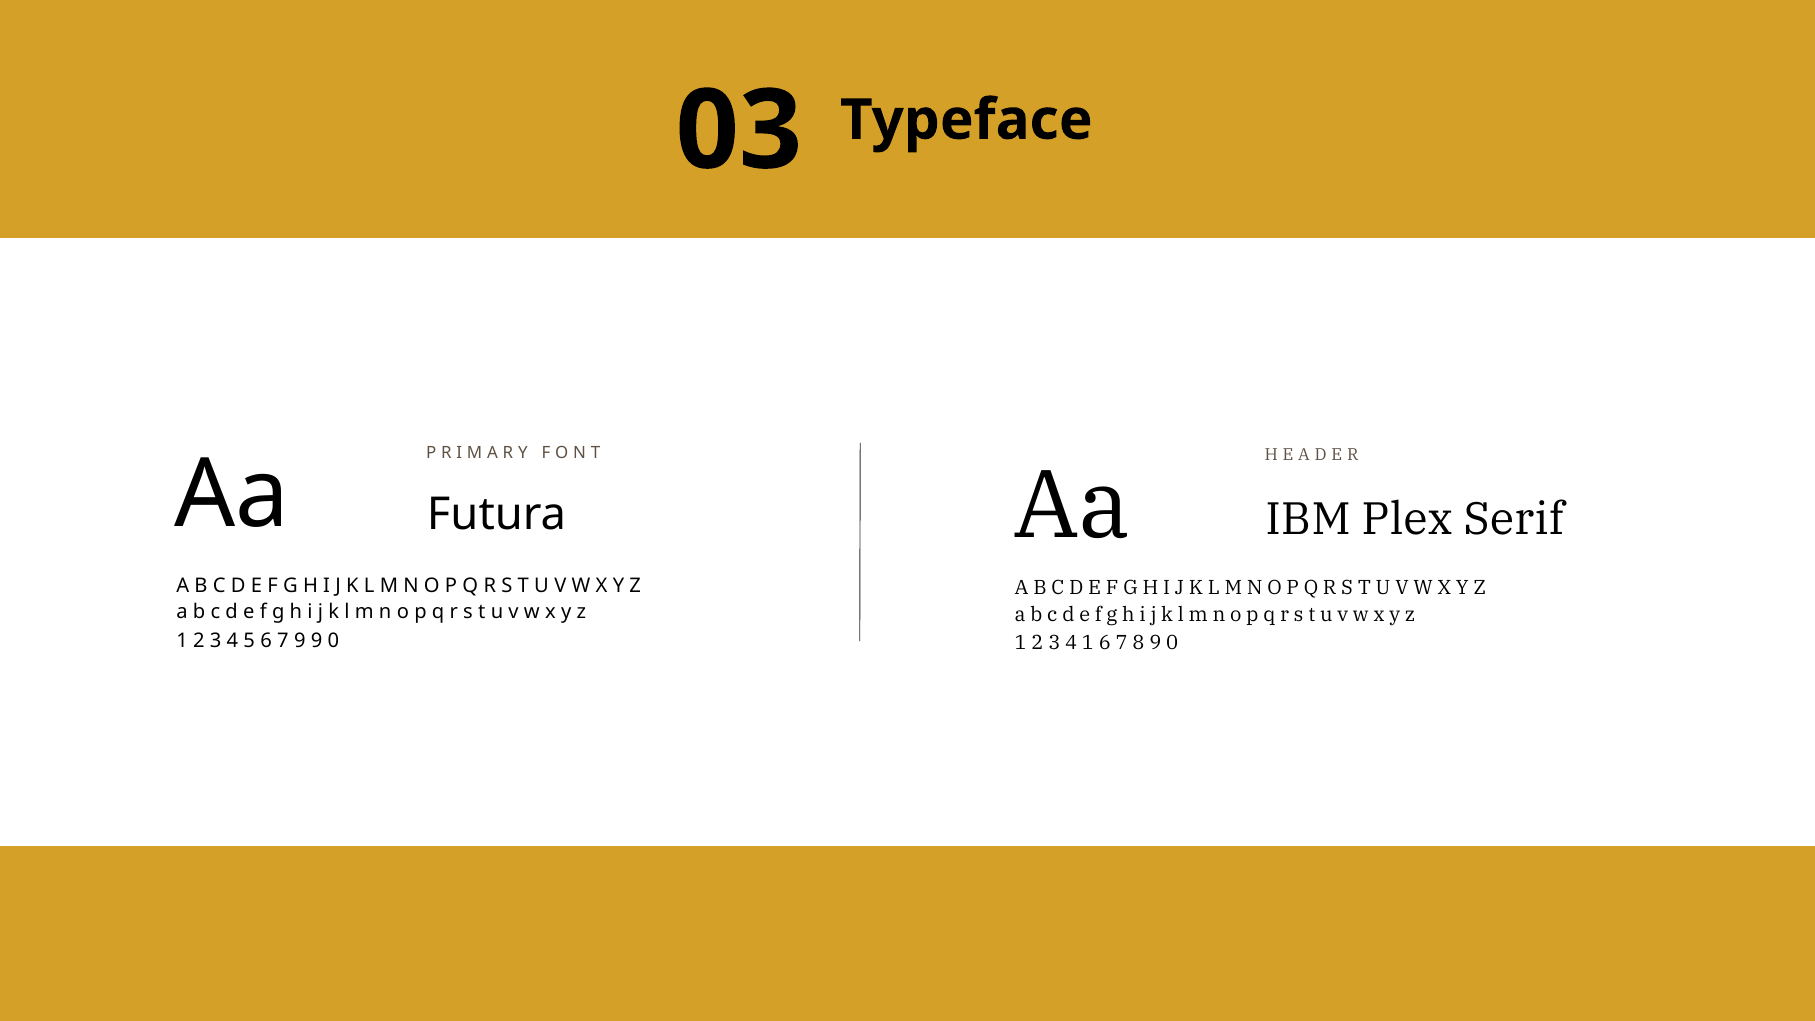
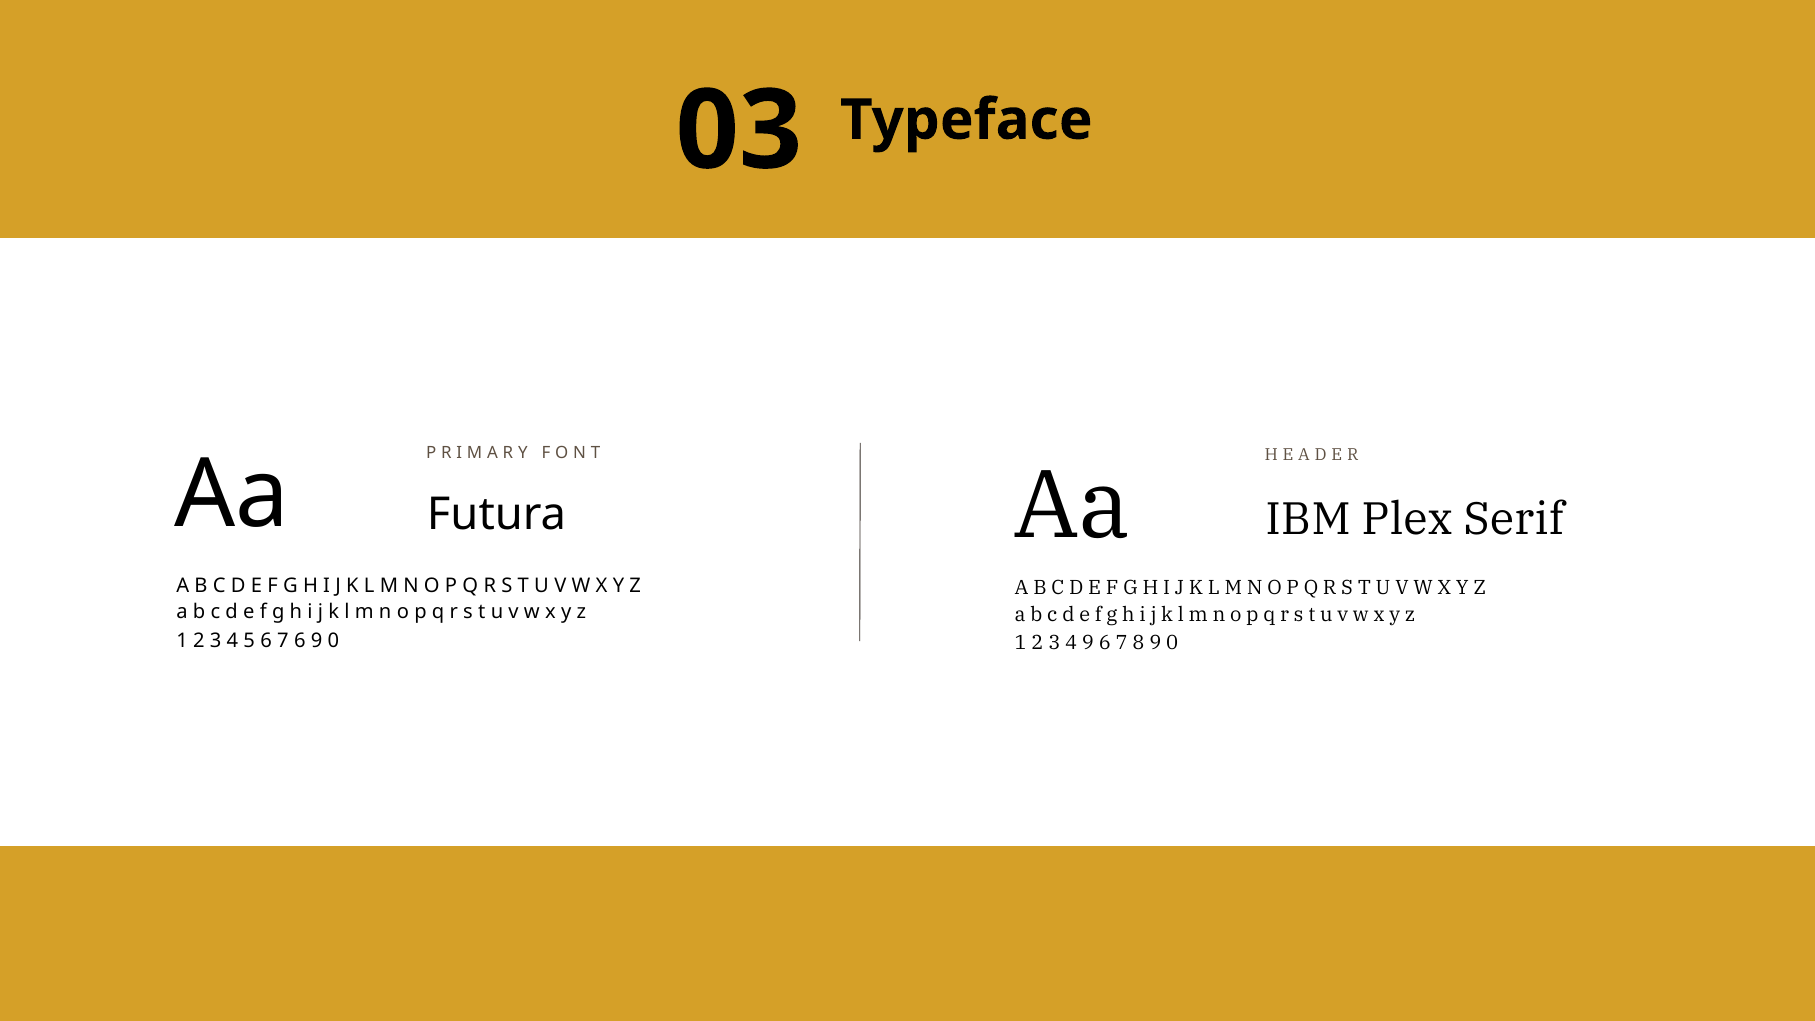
7 9: 9 -> 6 (300, 640)
4 1: 1 -> 9 (1088, 643)
